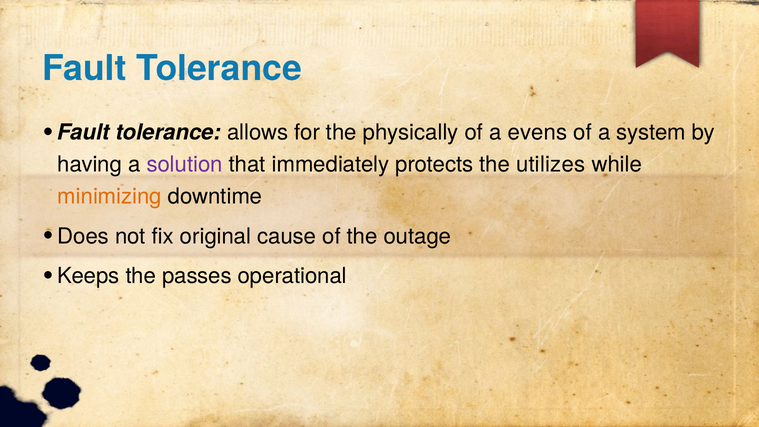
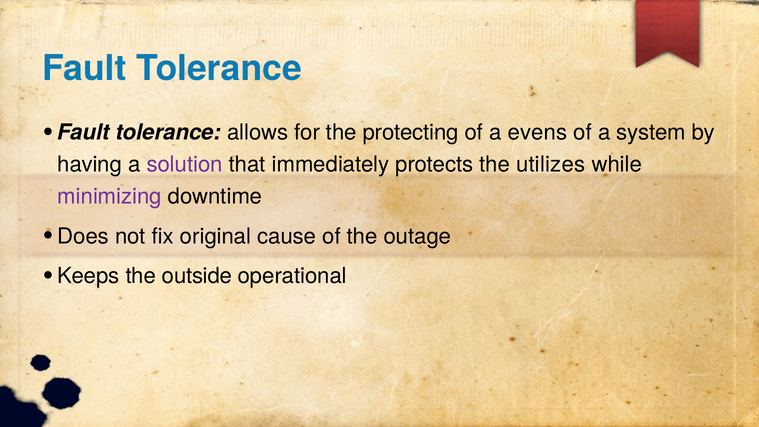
physically: physically -> protecting (411, 133)
minimizing colour: orange -> purple (110, 196)
passes: passes -> outside (197, 276)
